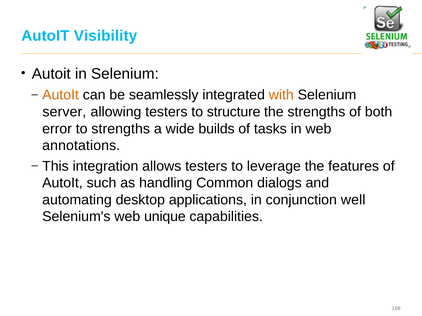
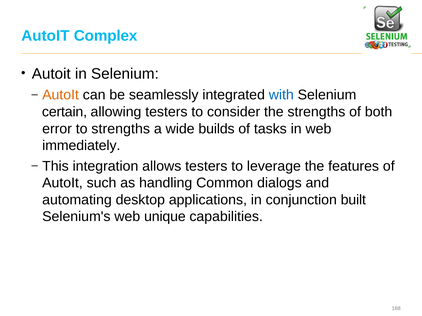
Visibility: Visibility -> Complex (106, 36)
with colour: orange -> blue (281, 95)
server: server -> certain (65, 112)
structure: structure -> consider (234, 112)
annotations: annotations -> immediately (81, 146)
well: well -> built (353, 200)
